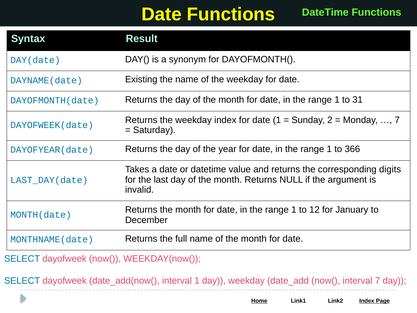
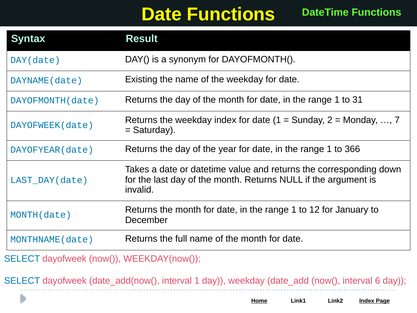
digits: digits -> down (390, 169)
interval 7: 7 -> 6 (378, 281)
